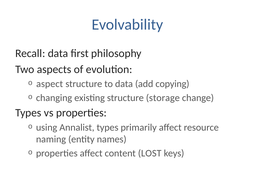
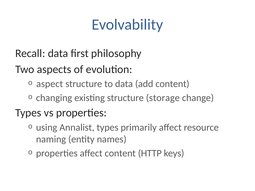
add copying: copying -> content (172, 84)
LOST: LOST -> HTTP (150, 153)
